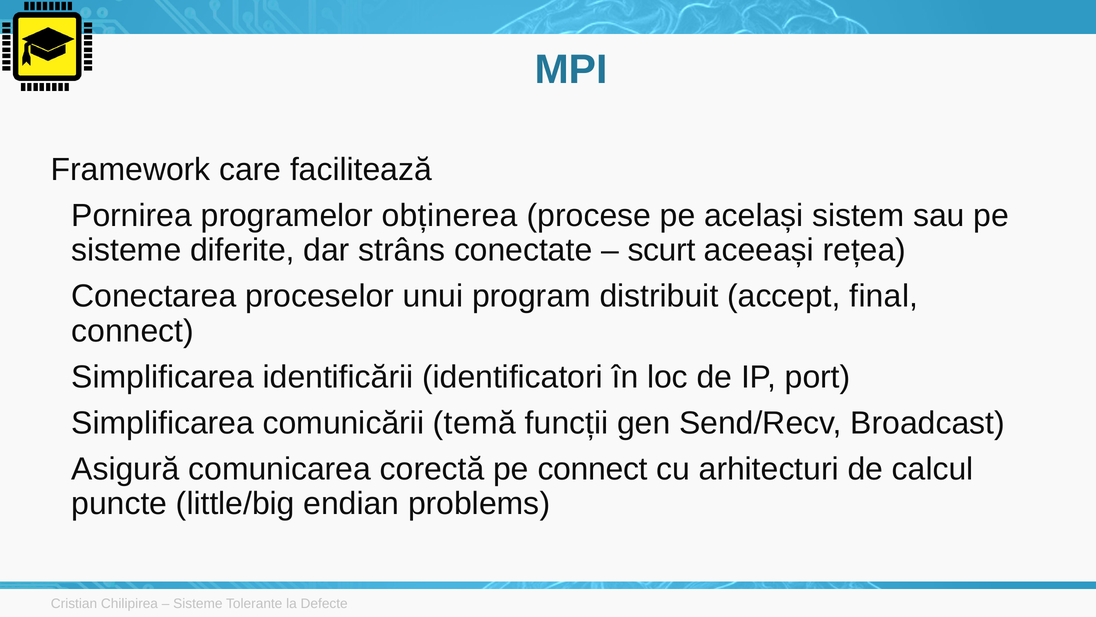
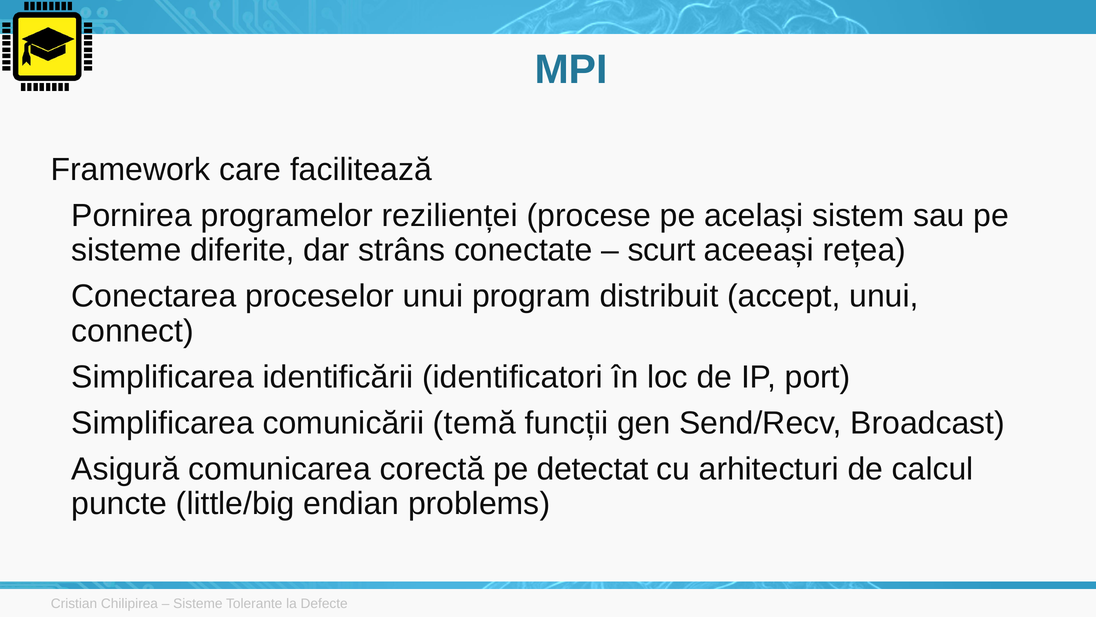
obținerea: obținerea -> rezilienței (450, 216)
accept final: final -> unui (884, 296)
pe connect: connect -> detectat (593, 469)
